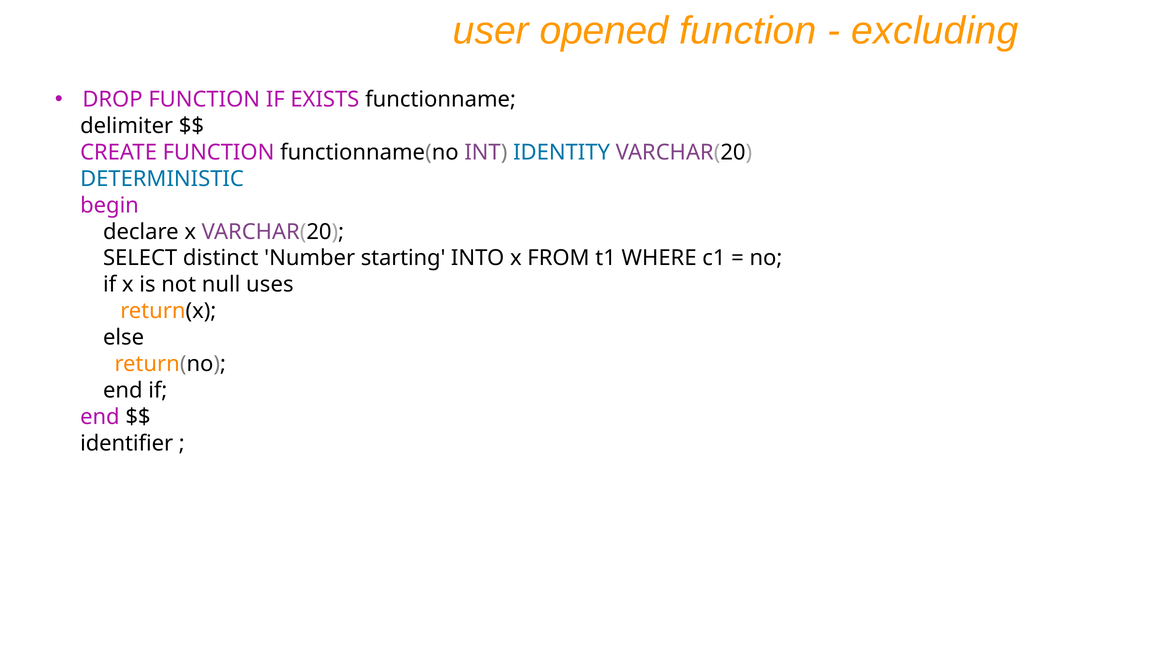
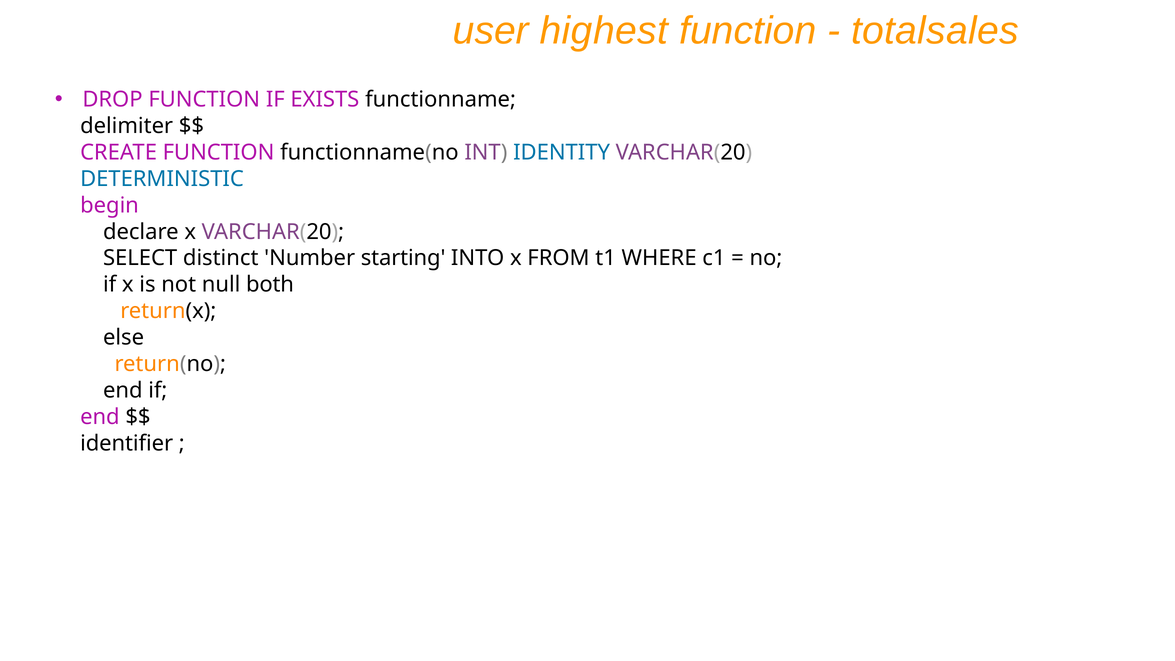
opened: opened -> highest (604, 31)
excluding: excluding -> totalsales (935, 31)
uses: uses -> both (270, 285)
